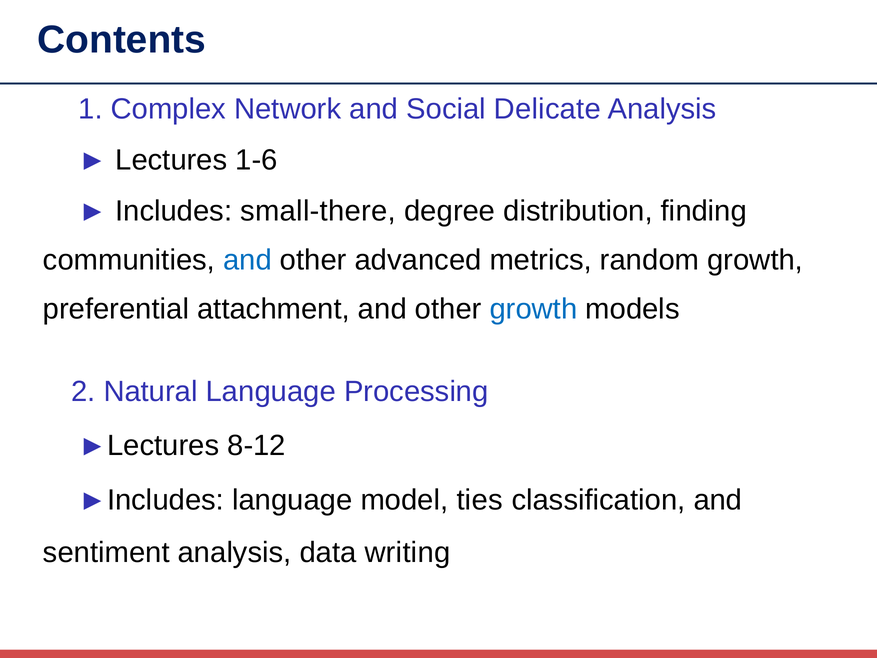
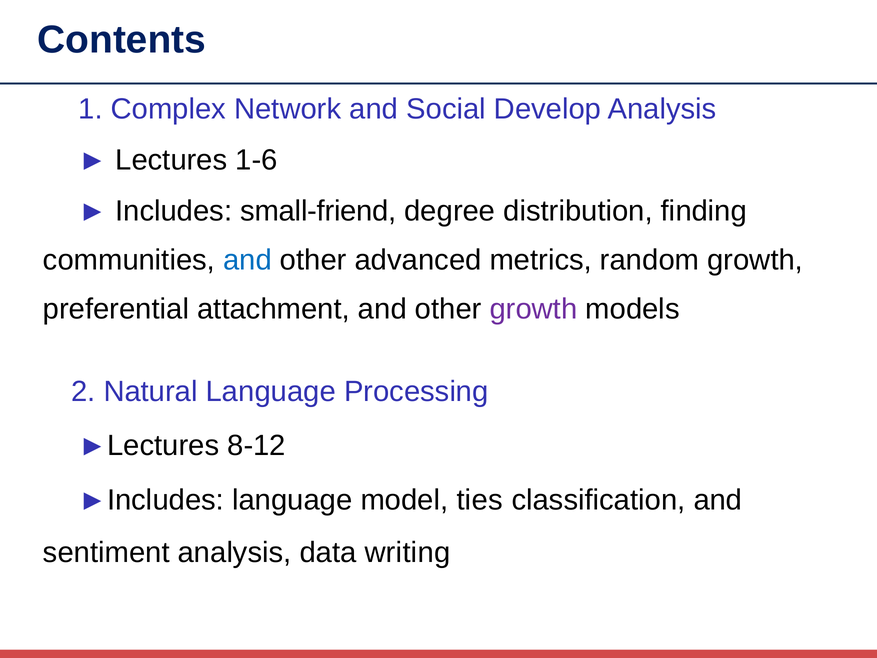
Delicate: Delicate -> Develop (548, 109)
small-there: small-there -> small-friend (318, 211)
growth colour: blue -> purple (533, 309)
